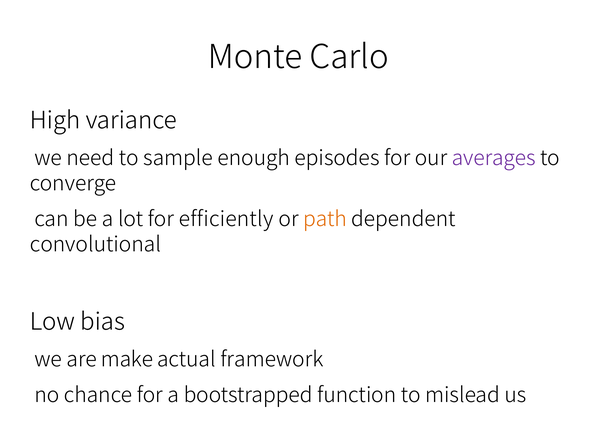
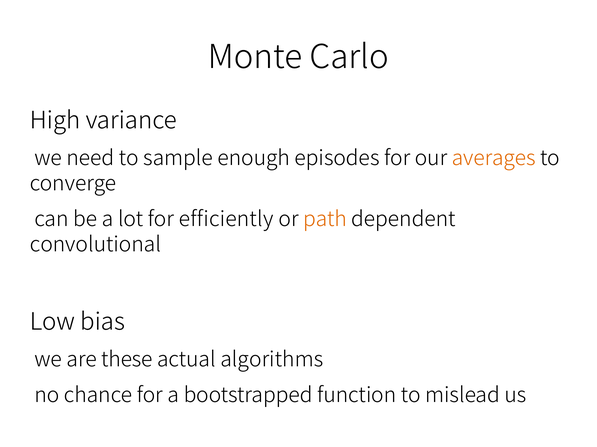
averages colour: purple -> orange (494, 158)
make: make -> these (127, 360)
framework: framework -> algorithms (272, 360)
